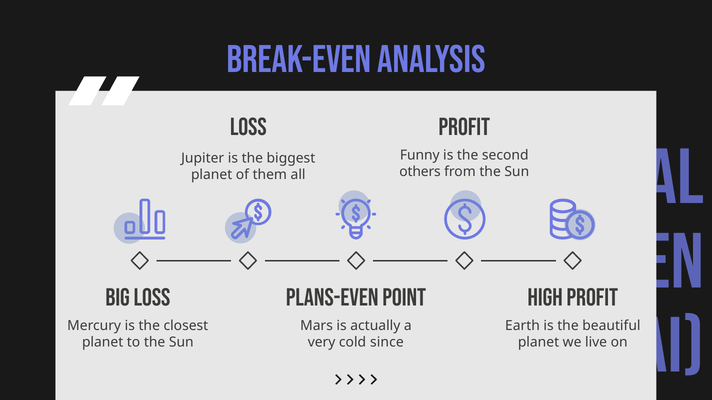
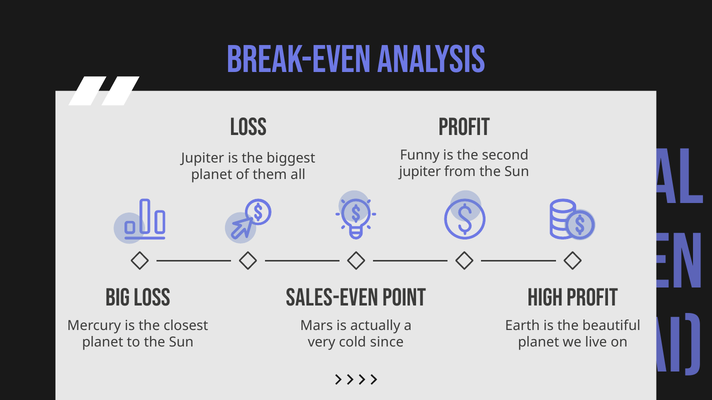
others: others -> jupiter (420, 172)
PLANS-EVEN: PLANS-EVEN -> SALES-EVEN (332, 298)
